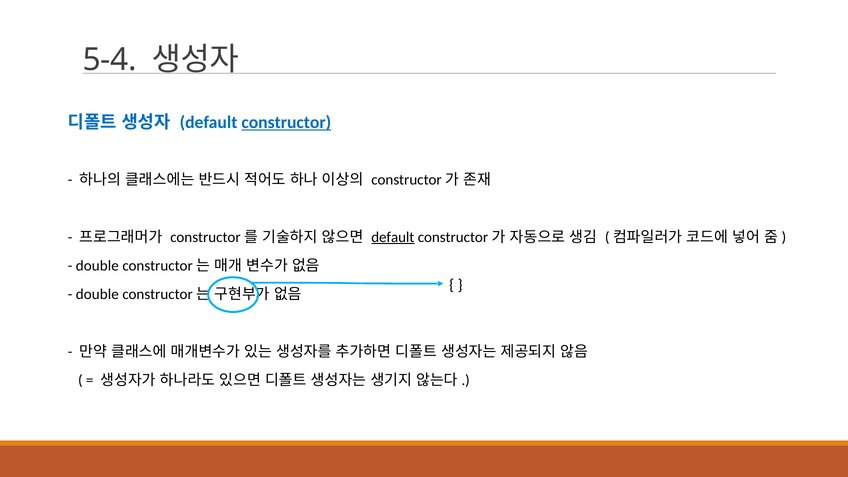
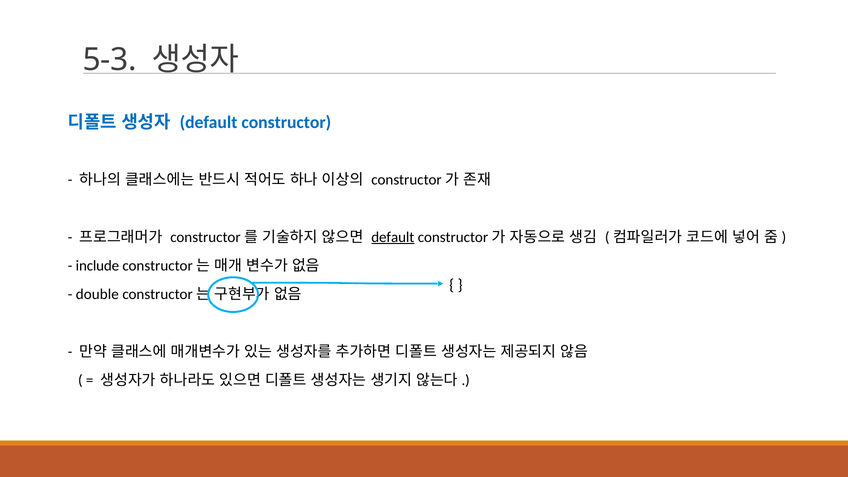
5-4: 5-4 -> 5-3 (110, 60)
constructor underline: present -> none (286, 122)
double: double -> include (97, 266)
